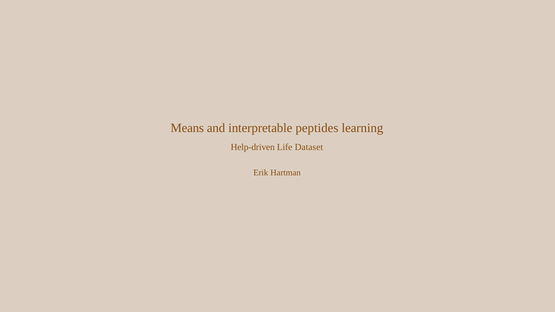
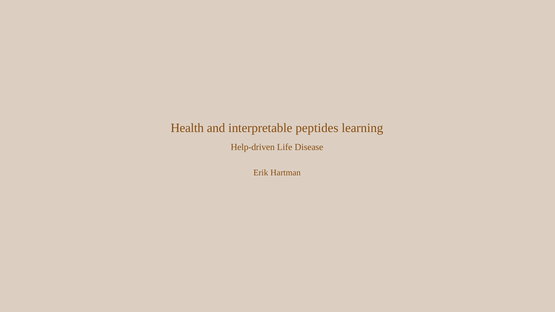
Means: Means -> Health (187, 128)
Dataset: Dataset -> Disease (309, 147)
